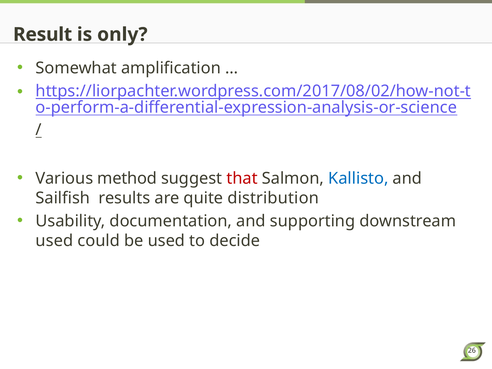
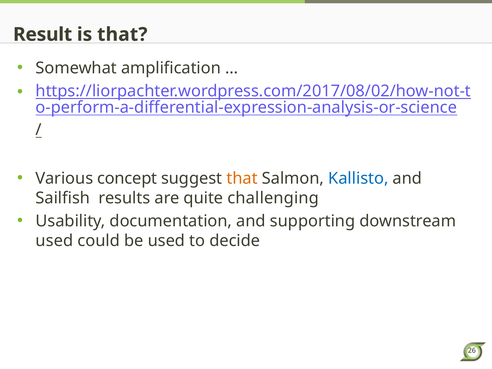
is only: only -> that (122, 34)
method: method -> concept (127, 178)
that colour: red -> orange (242, 178)
distribution: distribution -> challenging (273, 198)
